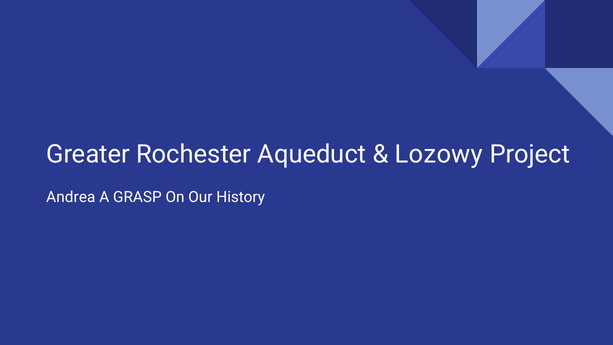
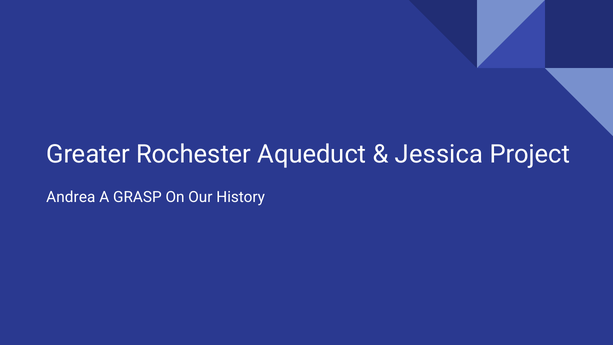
Lozowy: Lozowy -> Jessica (439, 154)
